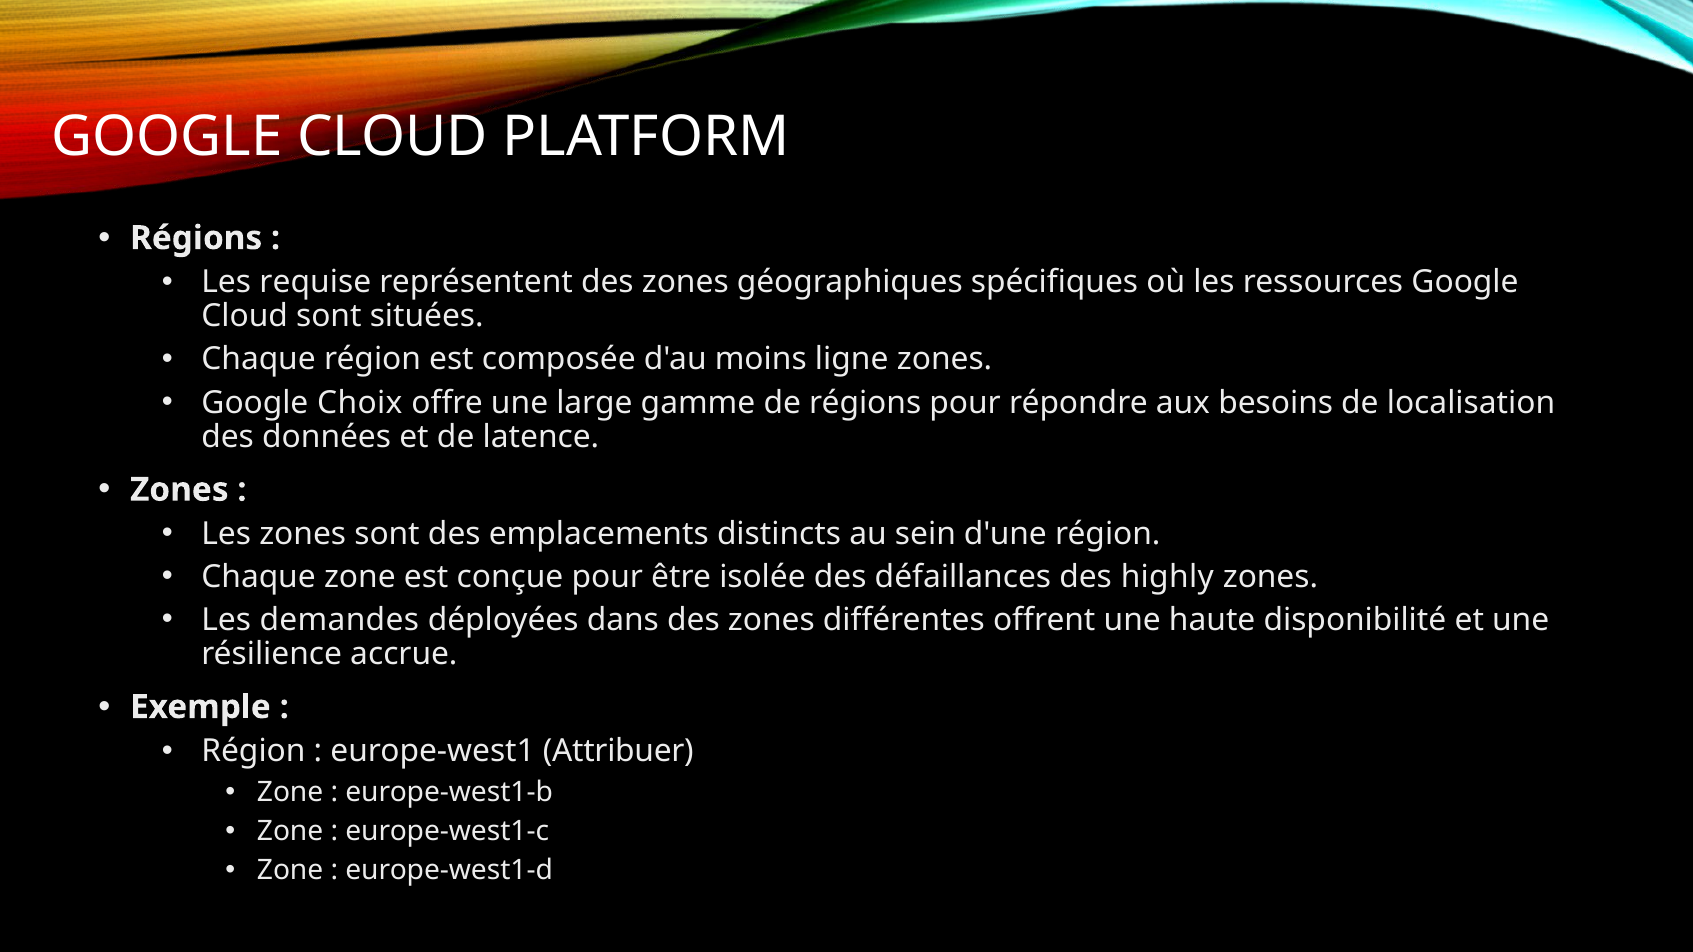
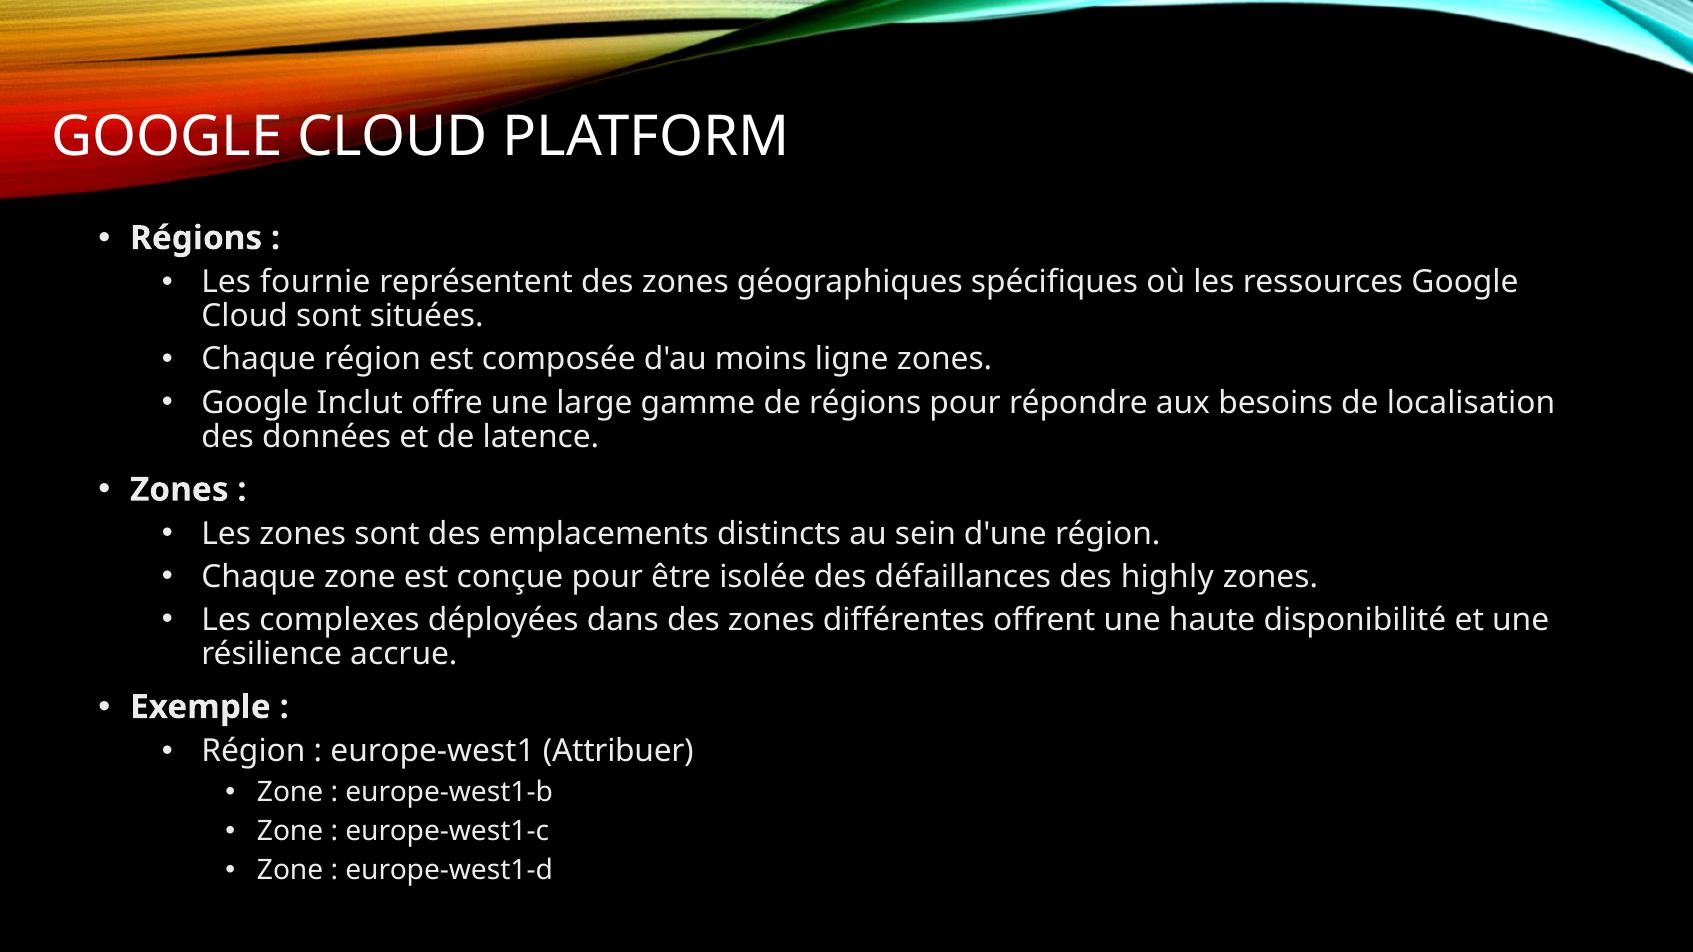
requise: requise -> fournie (315, 282)
Choix: Choix -> Inclut (360, 403)
demandes: demandes -> complexes (339, 620)
